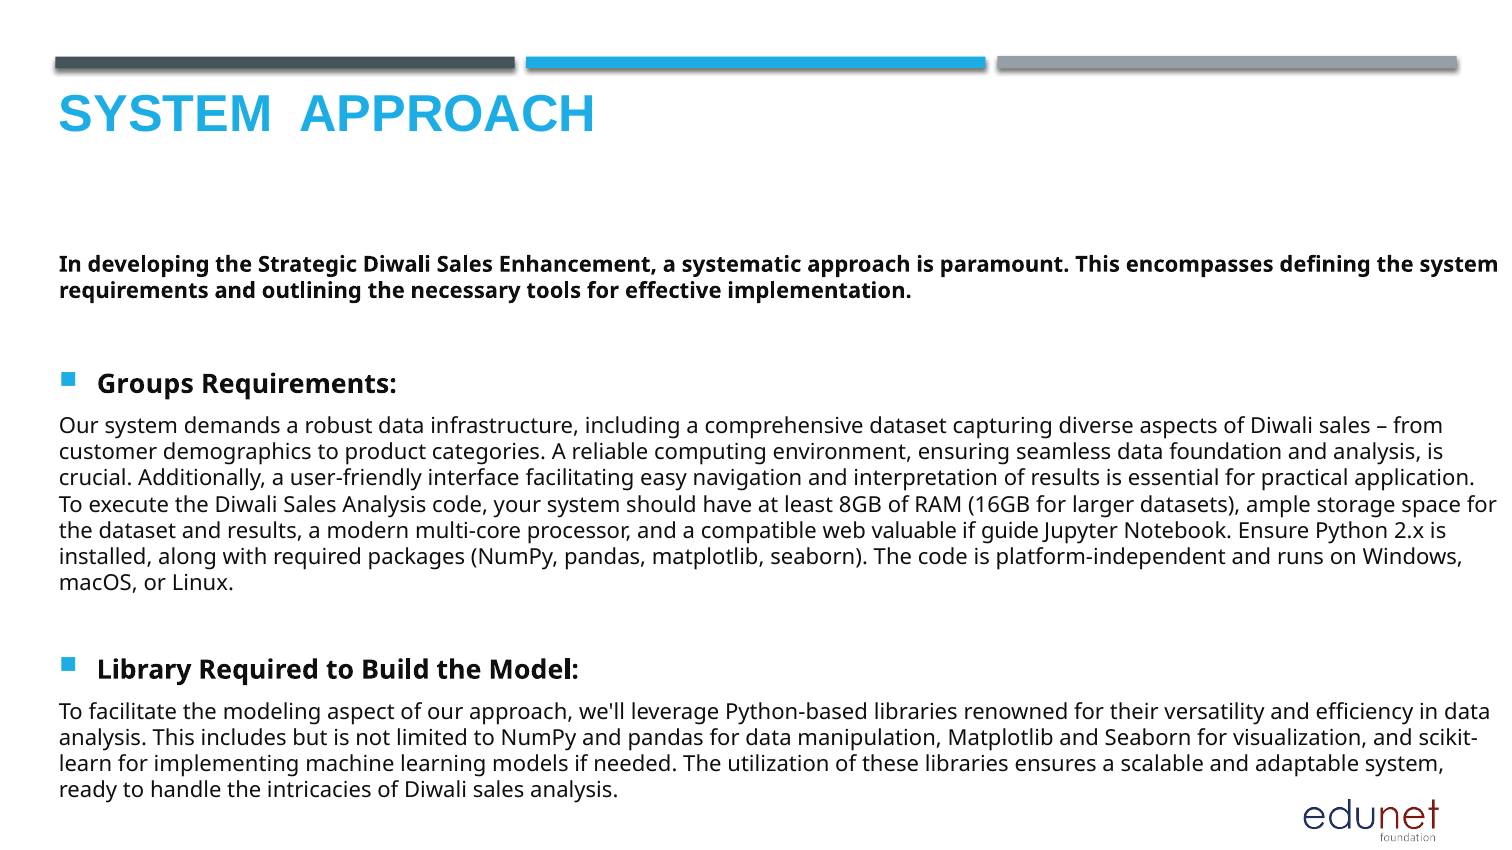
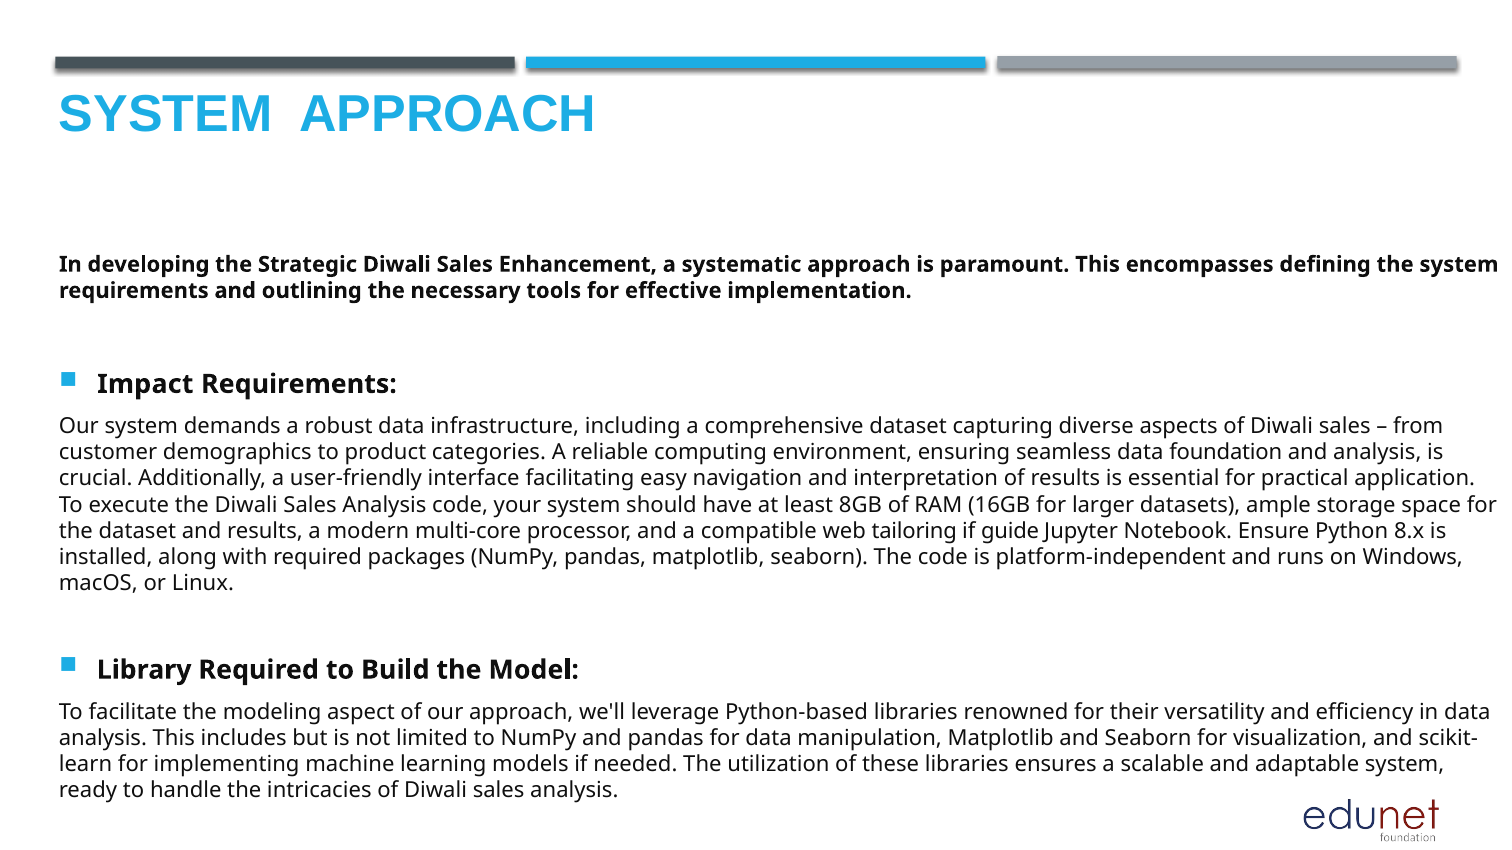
Groups: Groups -> Impact (145, 384)
valuable: valuable -> tailoring (914, 531)
2.x: 2.x -> 8.x (1409, 531)
